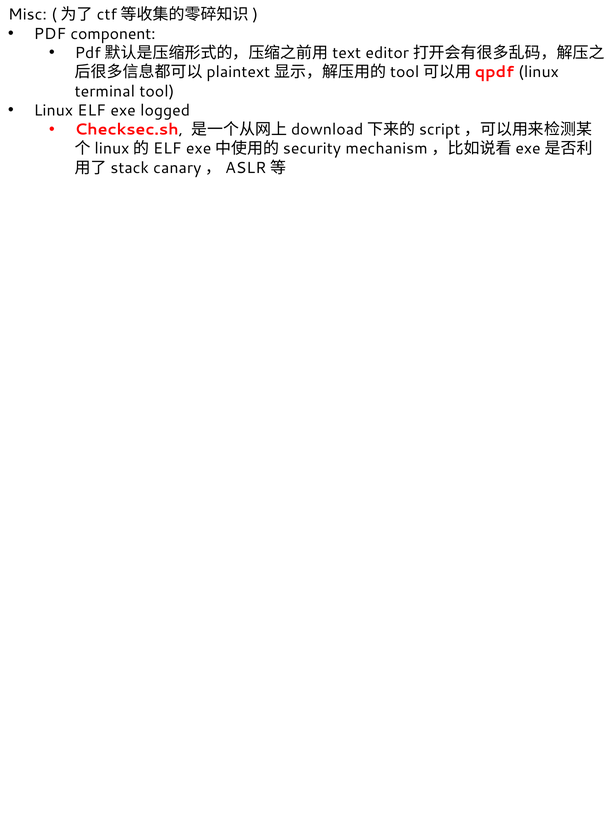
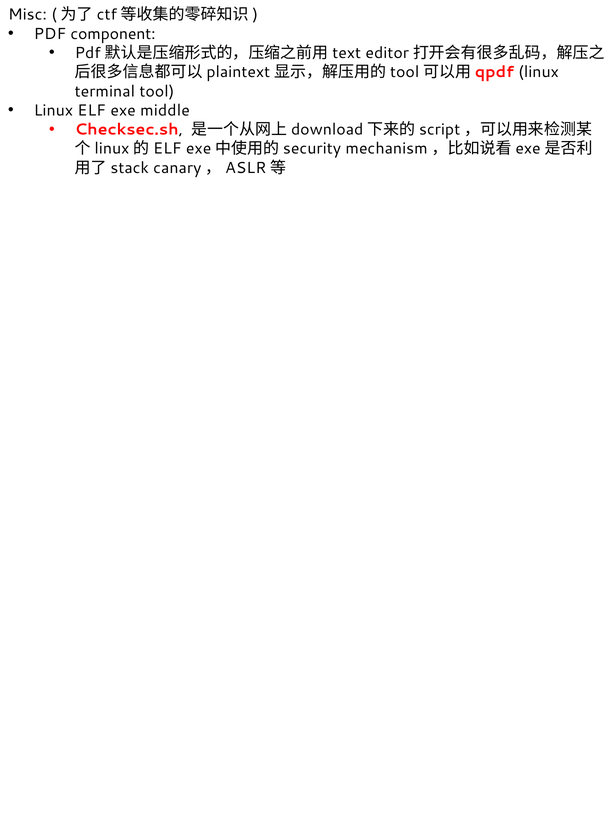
logged: logged -> middle (165, 110)
